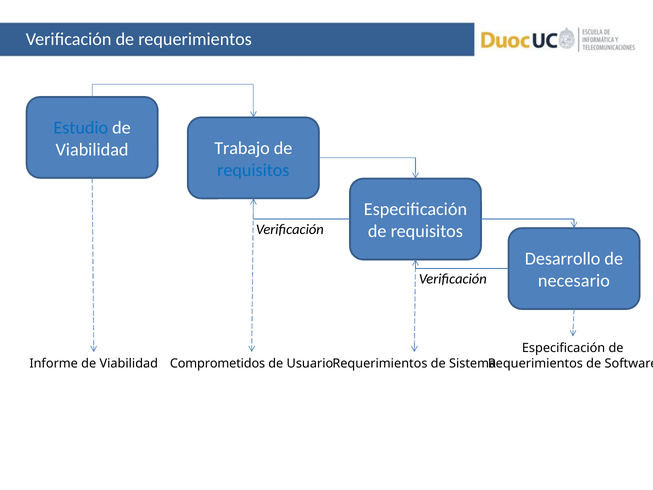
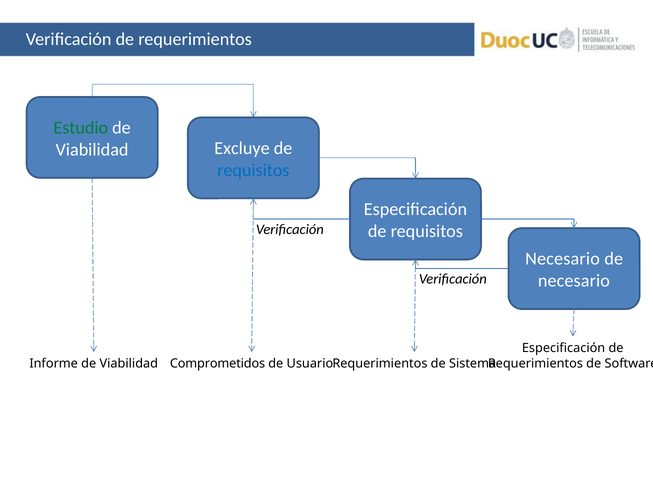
Estudio colour: blue -> green (81, 128)
Trabajo: Trabajo -> Excluye (242, 148)
Desarrollo: Desarrollo -> Necesario (563, 259)
